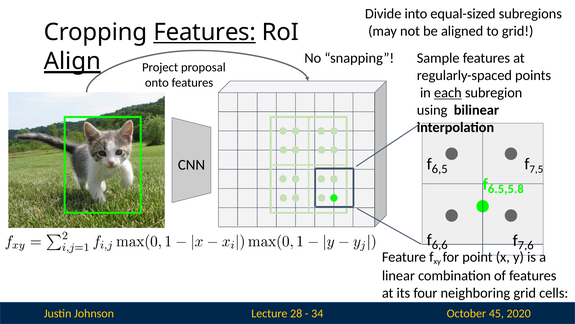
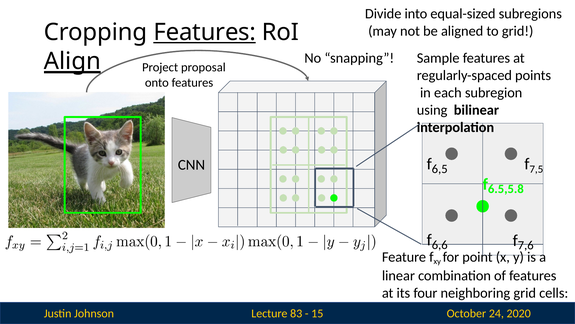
each underline: present -> none (448, 93)
28: 28 -> 83 (296, 313)
34: 34 -> 15 (317, 313)
45: 45 -> 24 (496, 313)
